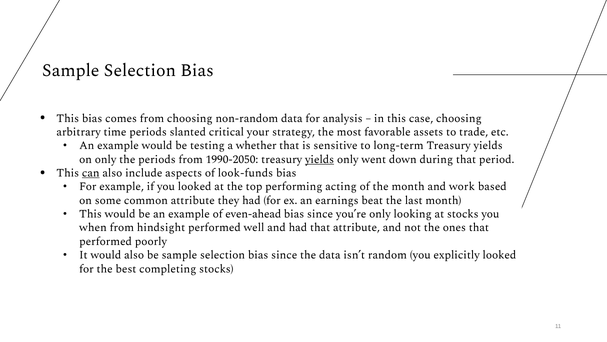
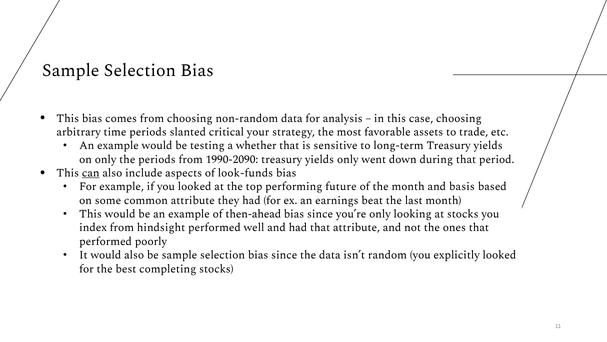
1990-2050: 1990-2050 -> 1990-2090 (232, 159)
yields underline: present -> none (320, 159)
acting: acting -> future (341, 186)
work: work -> basis (462, 186)
even-ahead: even-ahead -> then-ahead (253, 214)
when: when -> index (93, 227)
